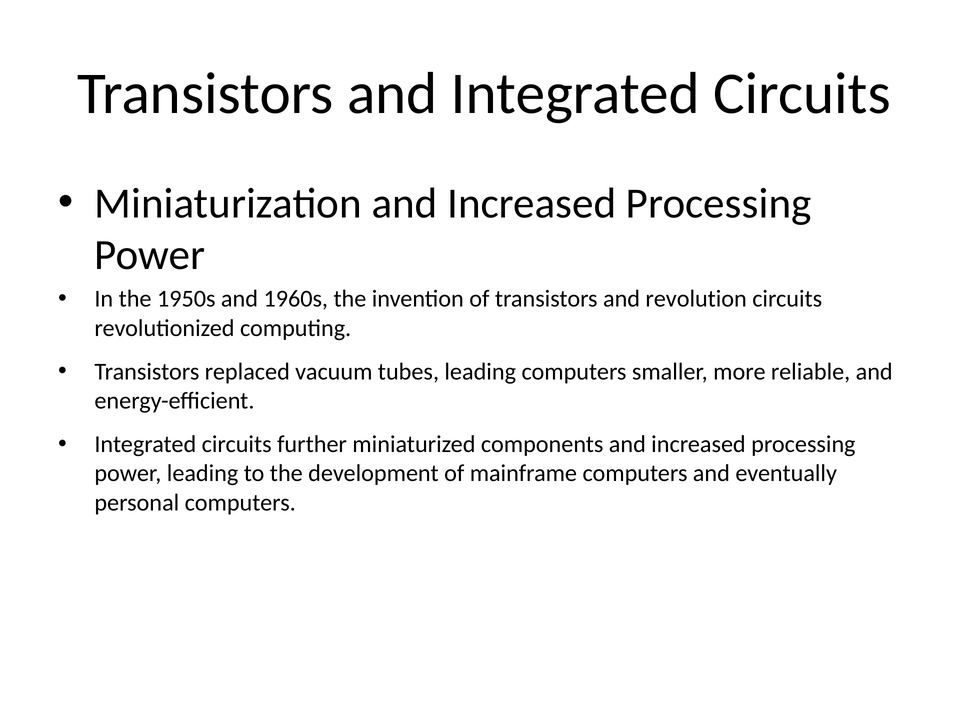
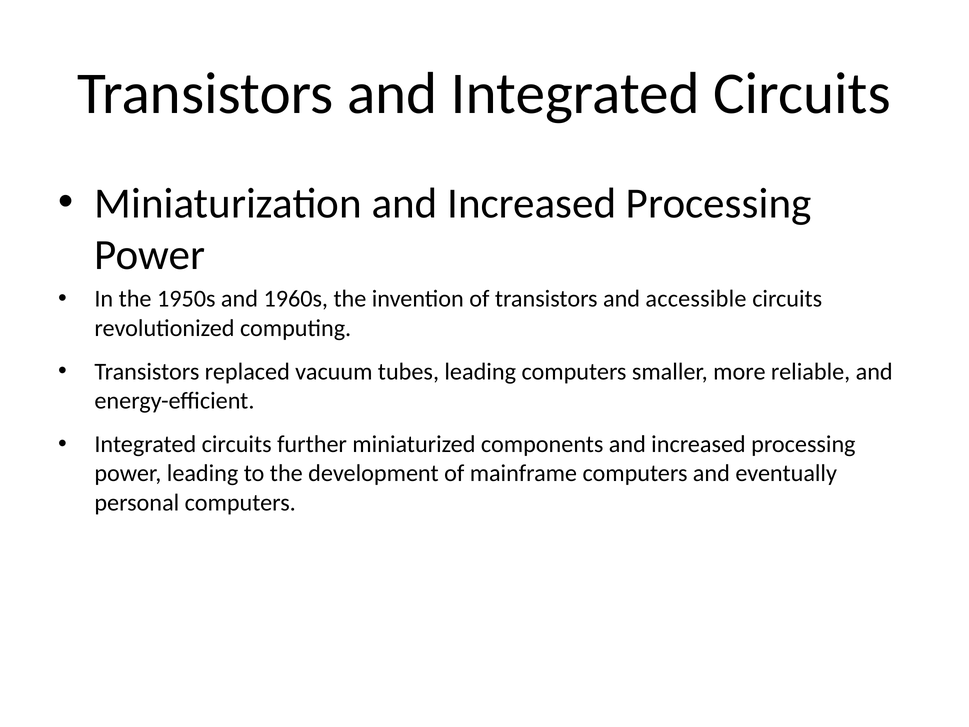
revolution: revolution -> accessible (696, 299)
